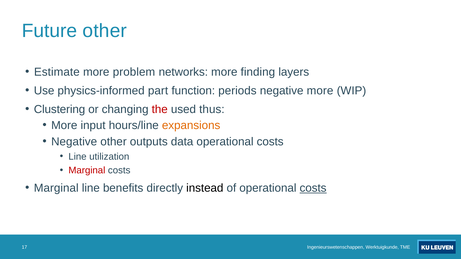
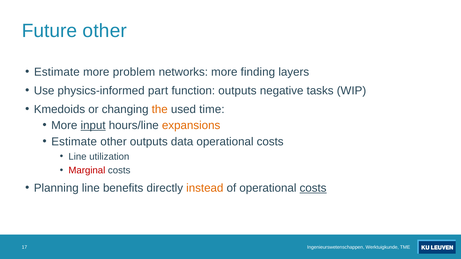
function periods: periods -> outputs (237, 91)
negative more: more -> tasks (320, 91)
Clustering: Clustering -> Kmedoids (60, 109)
the colour: red -> orange (160, 109)
thus: thus -> time (212, 109)
input underline: none -> present (93, 126)
Negative: Negative -> Estimate (74, 142)
Marginal: Marginal -> Planning (56, 188)
instead colour: black -> orange (205, 188)
